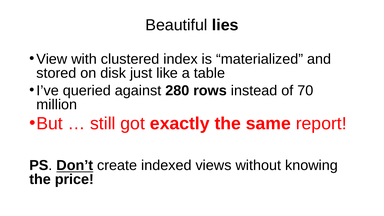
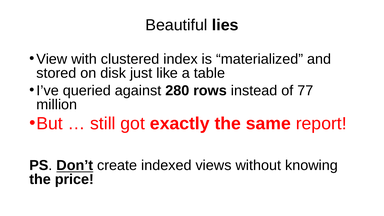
70: 70 -> 77 (305, 91)
